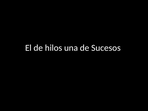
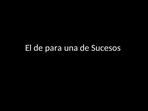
hilos: hilos -> para (53, 48)
